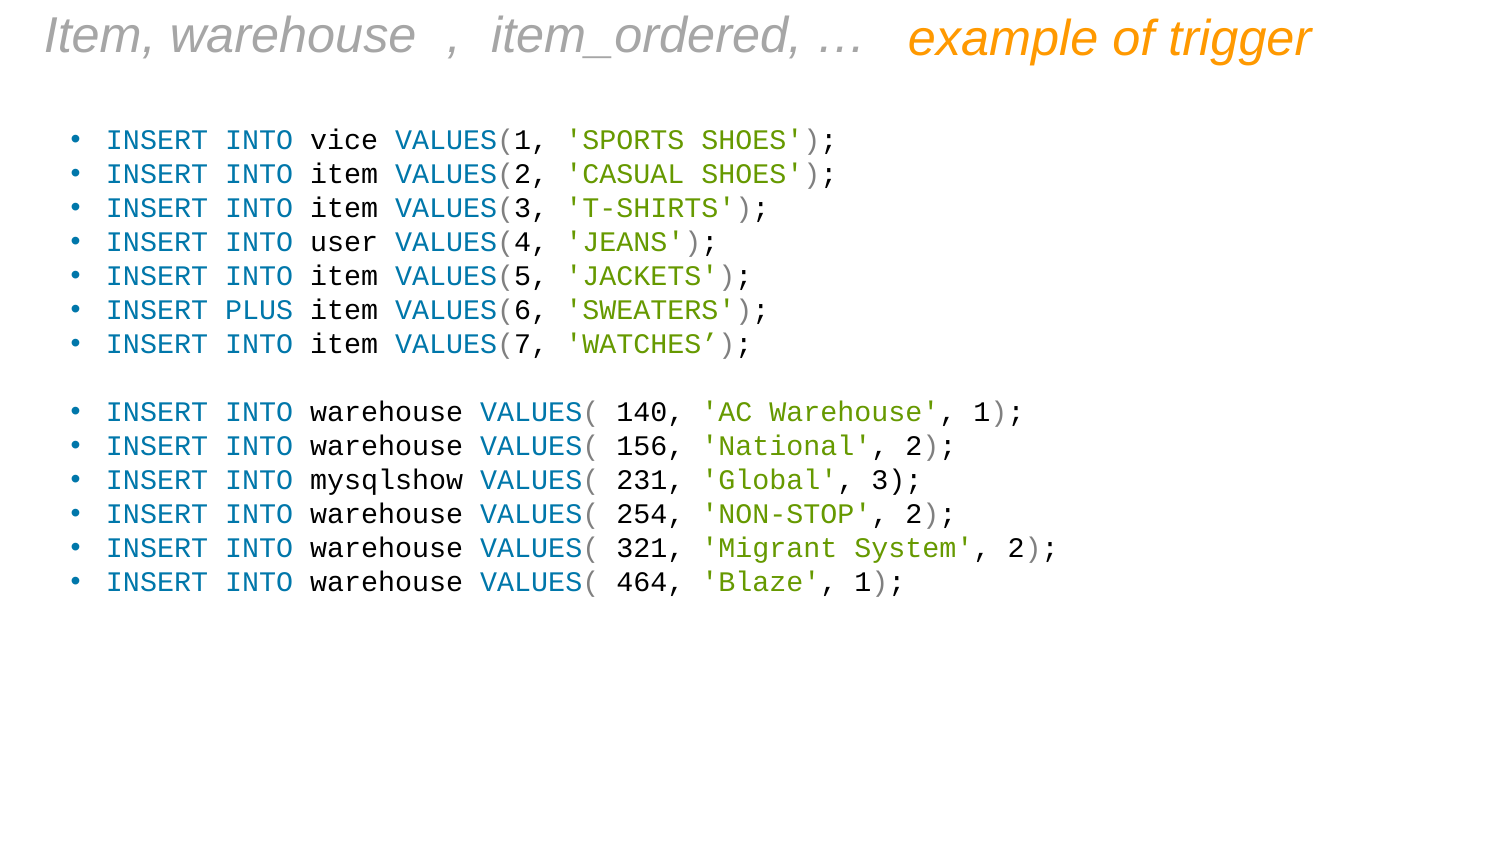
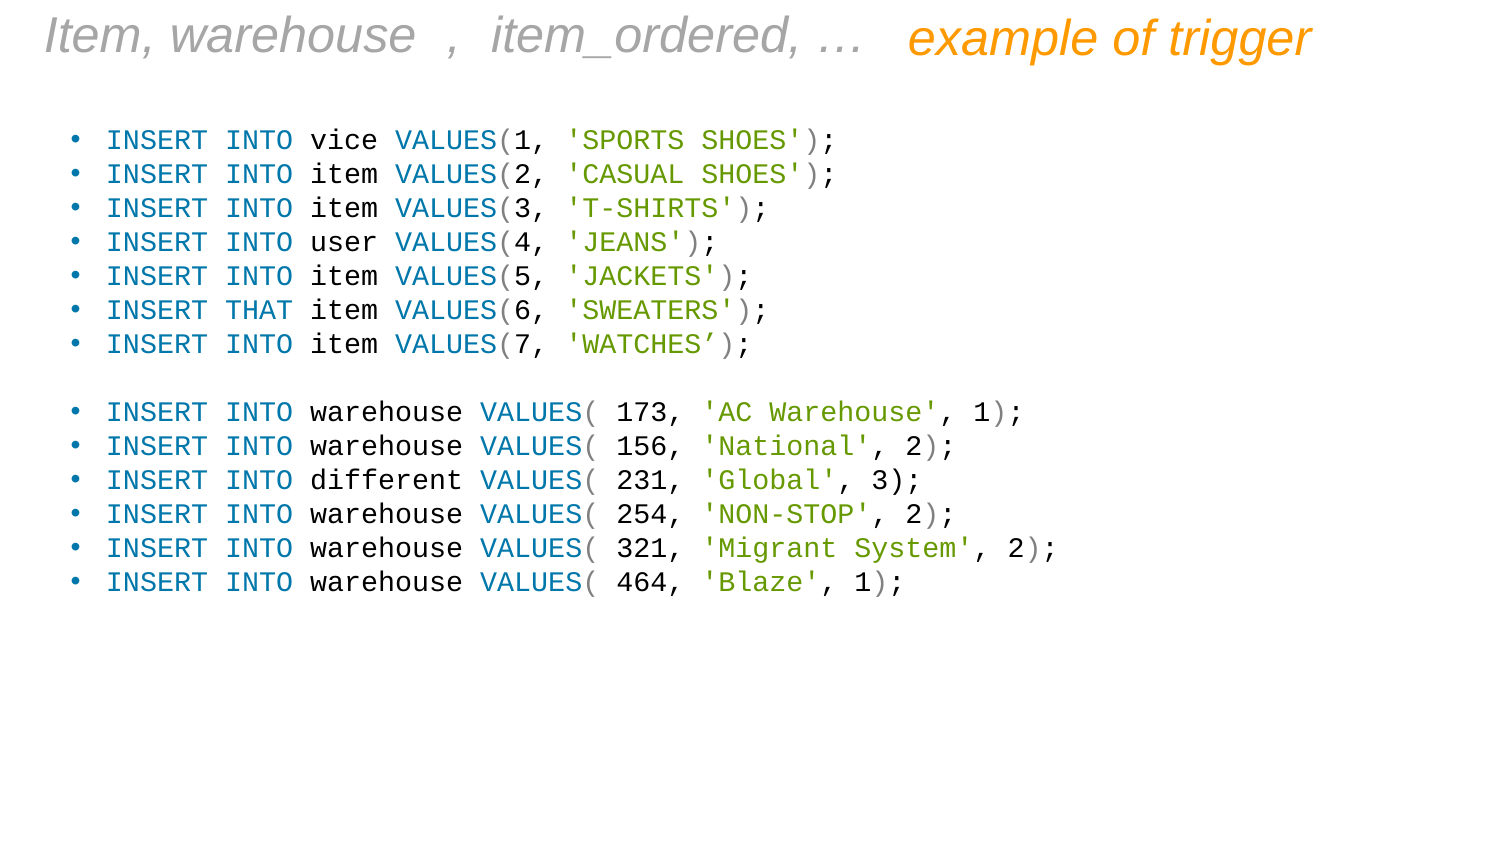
PLUS: PLUS -> THAT (259, 311)
140: 140 -> 173 (650, 413)
mysqlshow: mysqlshow -> different (387, 481)
